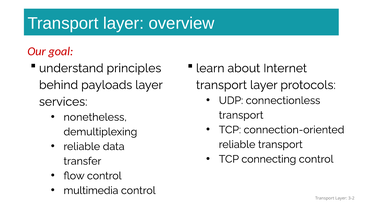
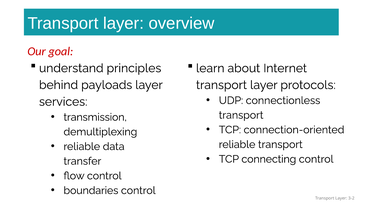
nonetheless: nonetheless -> transmission (95, 117)
multimedia: multimedia -> boundaries (91, 191)
